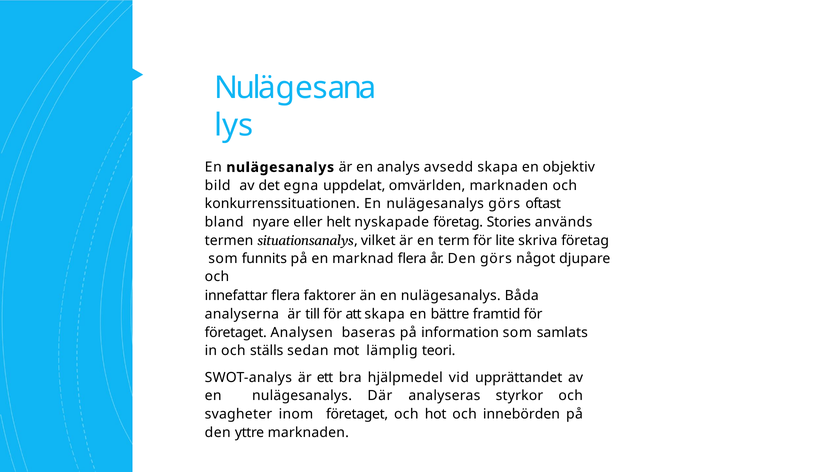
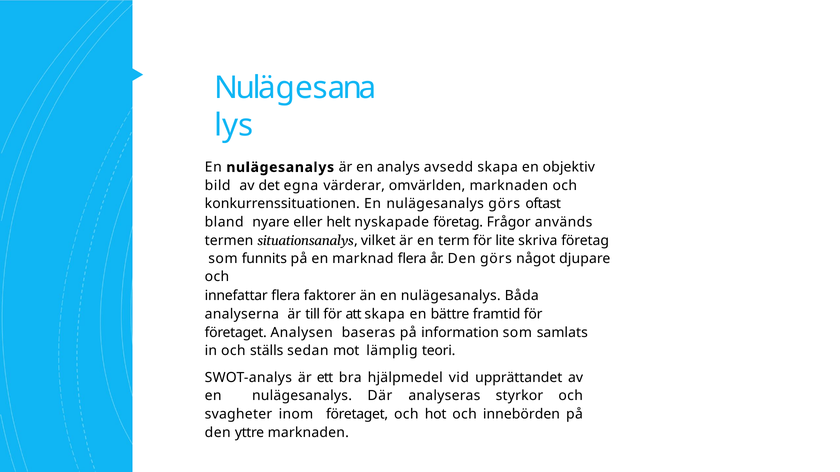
uppdelat: uppdelat -> värderar (354, 186)
Stories: Stories -> Frågor (509, 222)
